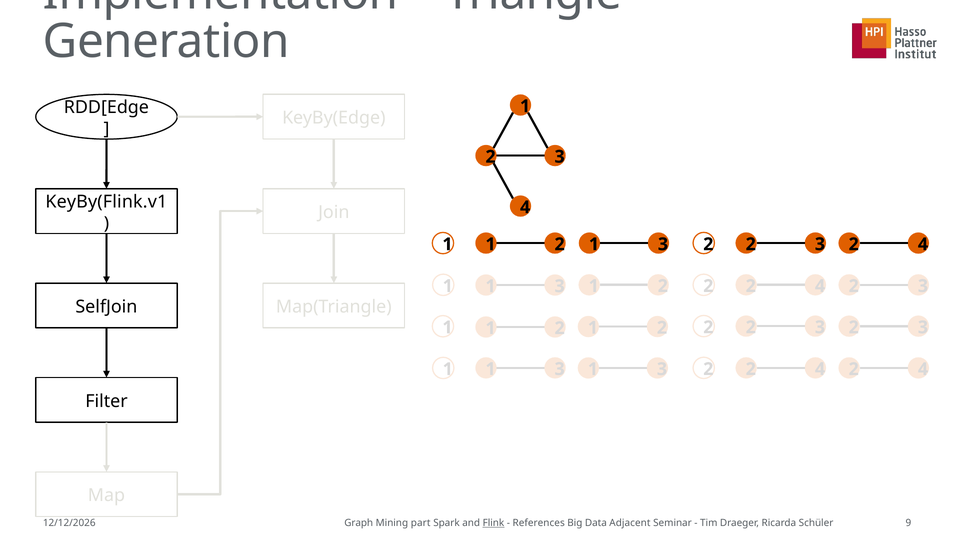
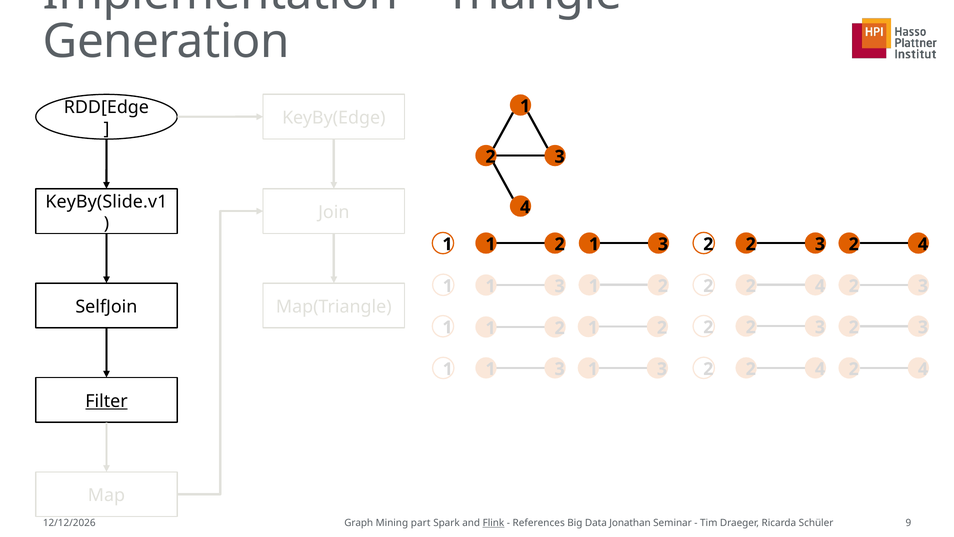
KeyBy(Flink.v1: KeyBy(Flink.v1 -> KeyBy(Slide.v1 (106, 201)
Filter underline: none -> present (107, 401)
Adjacent: Adjacent -> Jonathan (630, 522)
